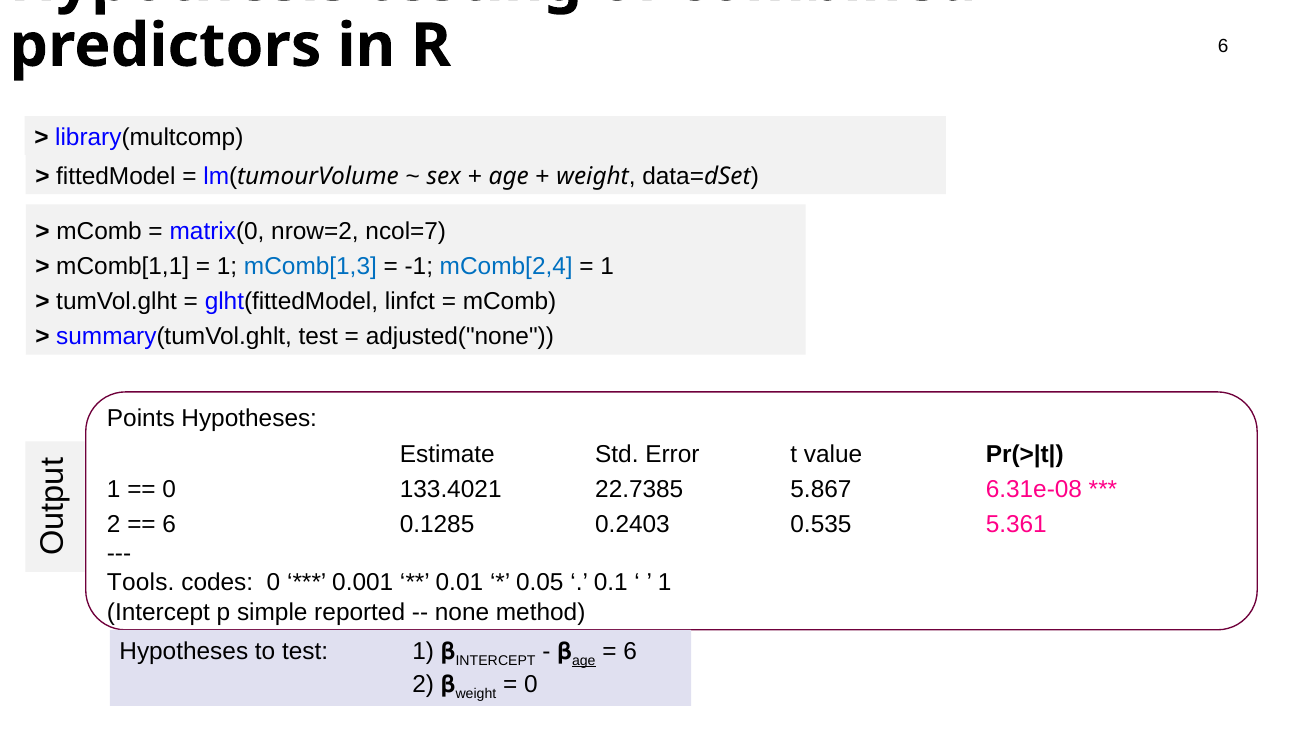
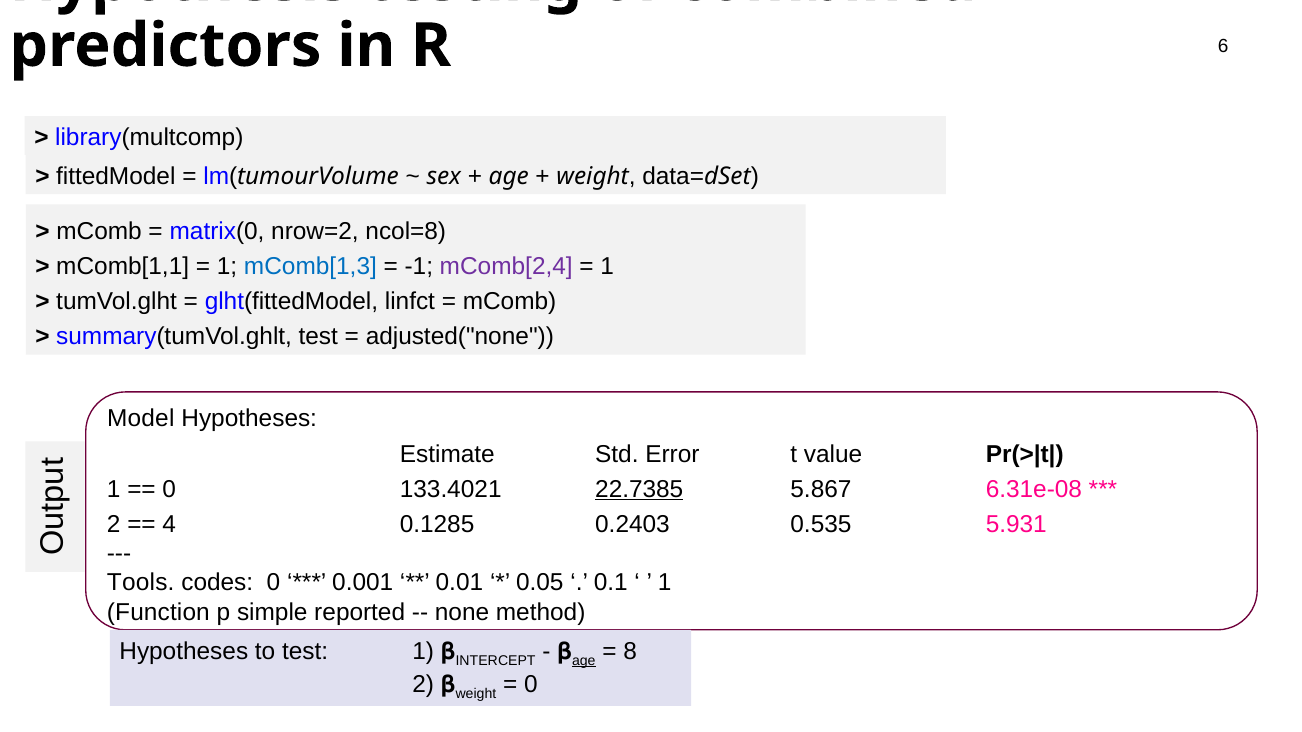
ncol=7: ncol=7 -> ncol=8 (406, 232)
mComb[2,4 colour: blue -> purple (506, 267)
Points: Points -> Model (141, 419)
22.7385 underline: none -> present (639, 489)
6: 6 -> 4 (169, 524)
5.361: 5.361 -> 5.931 (1016, 524)
Intercept: Intercept -> Function (158, 612)
6: 6 -> 8 (630, 651)
